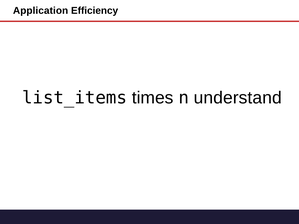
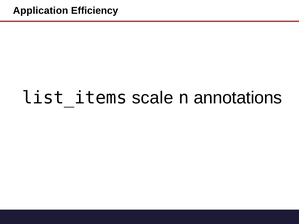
times: times -> scale (153, 98)
understand: understand -> annotations (238, 98)
